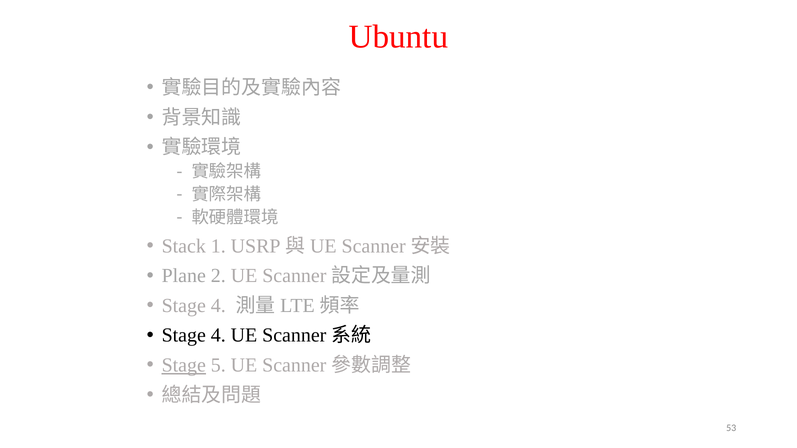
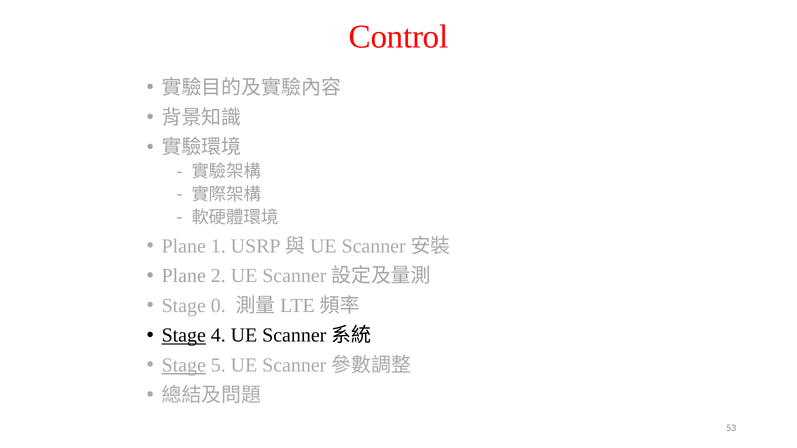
Ubuntu: Ubuntu -> Control (399, 37)
Stack: Stack -> Plane (184, 246)
4: 4 -> 0 (218, 306)
Stage underline: none -> present (184, 336)
